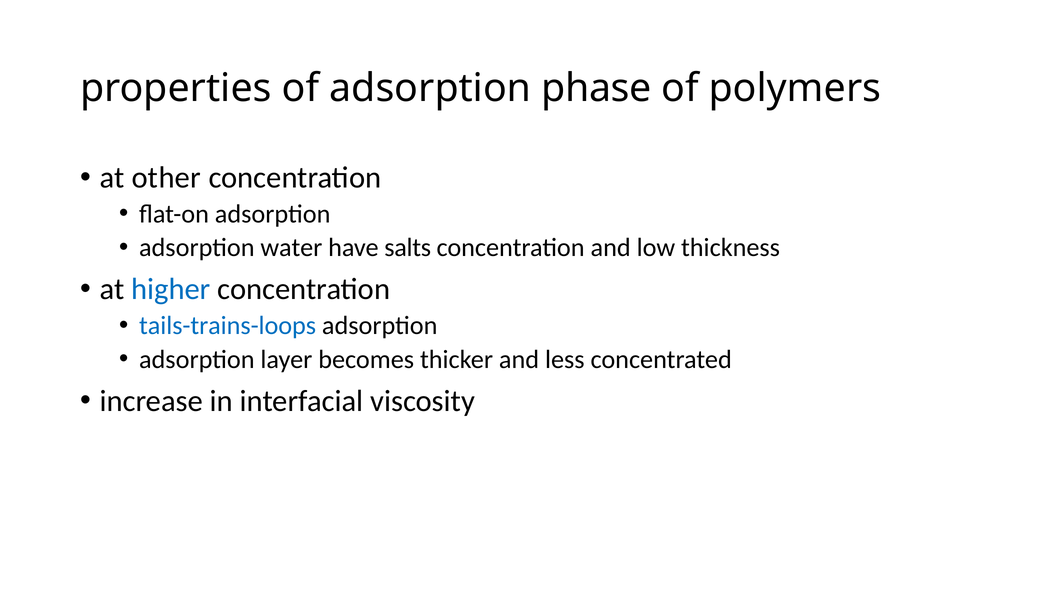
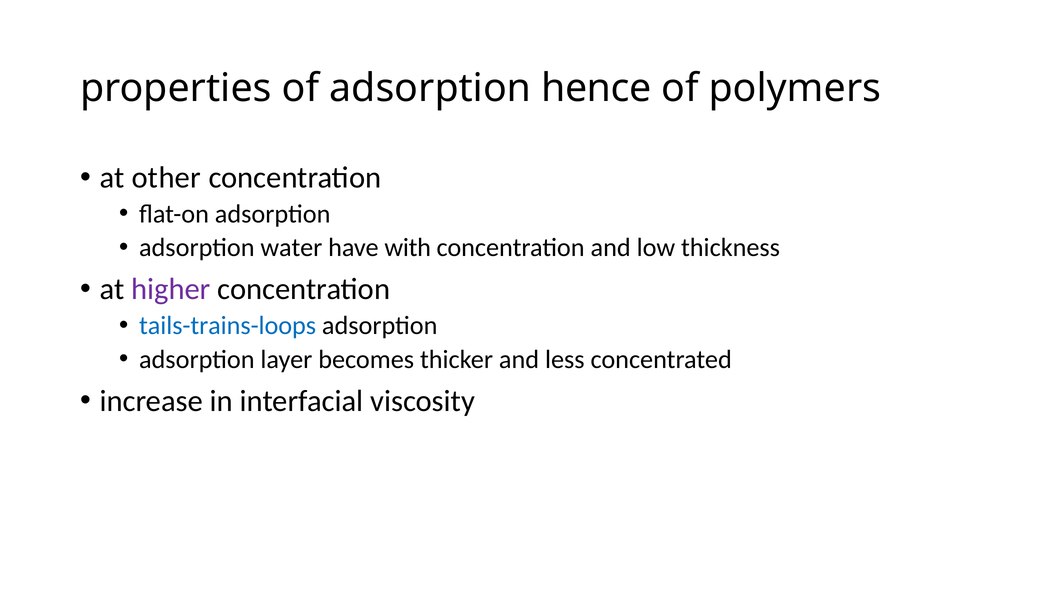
phase: phase -> hence (596, 88)
salts: salts -> with (408, 248)
higher colour: blue -> purple (171, 289)
